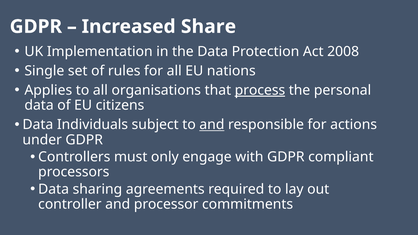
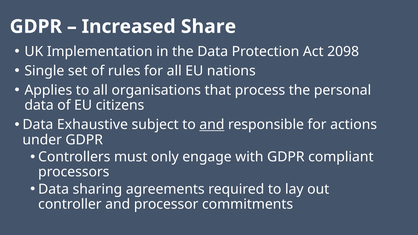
2008: 2008 -> 2098 (343, 51)
process underline: present -> none (260, 90)
Individuals: Individuals -> Exhaustive (92, 125)
